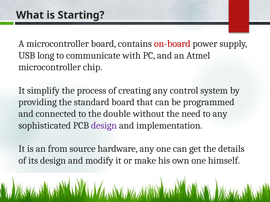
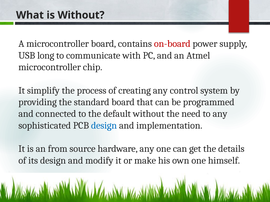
is Starting: Starting -> Without (81, 15)
double: double -> default (117, 114)
design colour: purple -> blue (104, 126)
